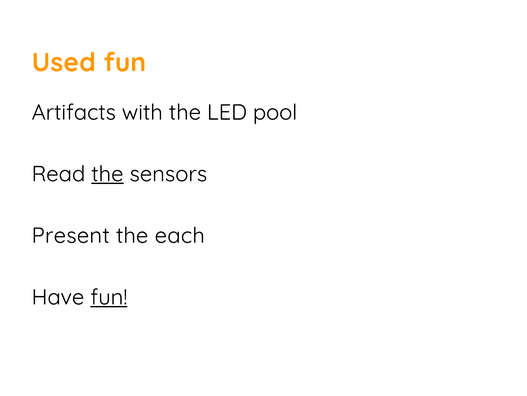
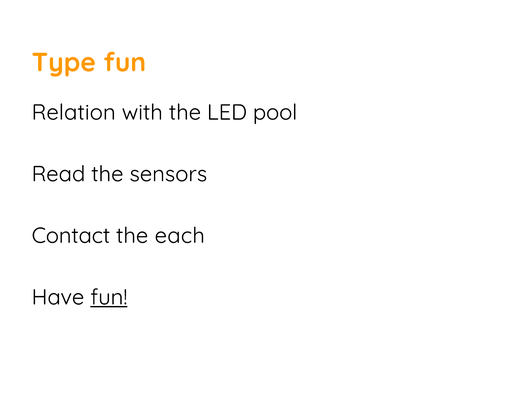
Used: Used -> Type (64, 62)
Artifacts: Artifacts -> Relation (74, 112)
the underline: present -> none (107, 174)
Present: Present -> Contact (71, 235)
